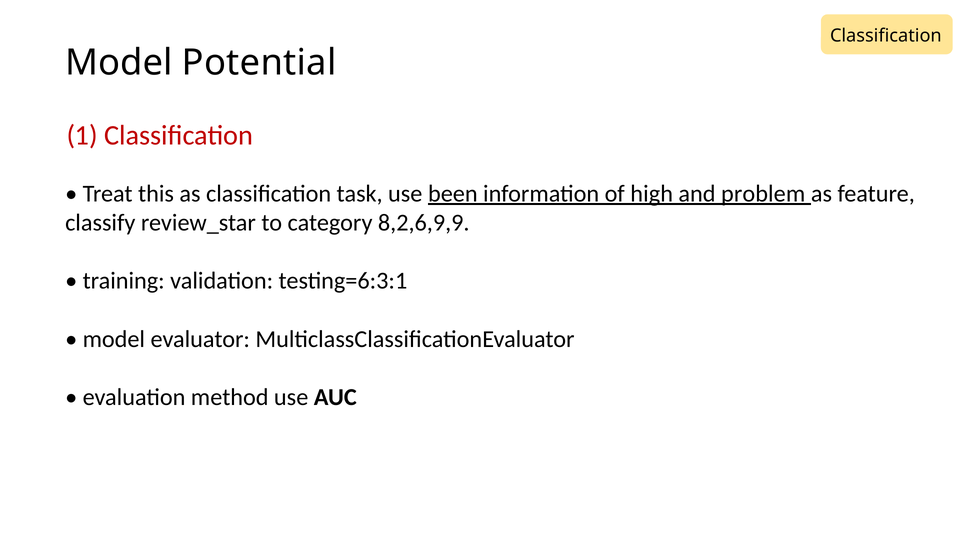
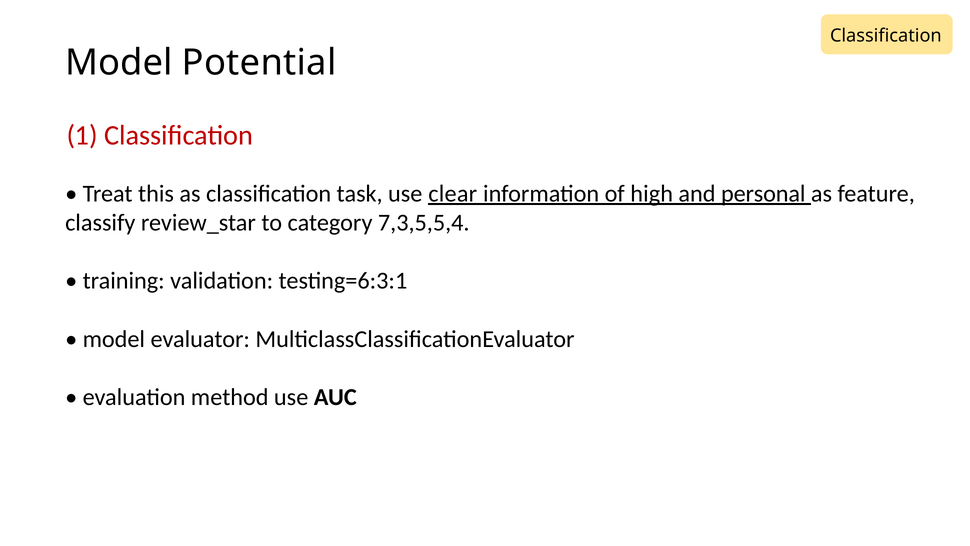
been: been -> clear (453, 193)
problem: problem -> personal (763, 193)
8,2,6,9,9: 8,2,6,9,9 -> 7,3,5,5,4 (424, 222)
